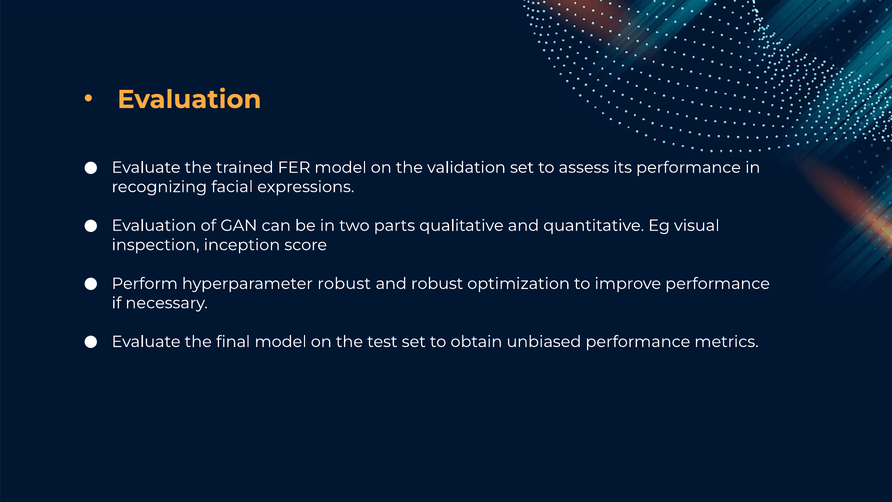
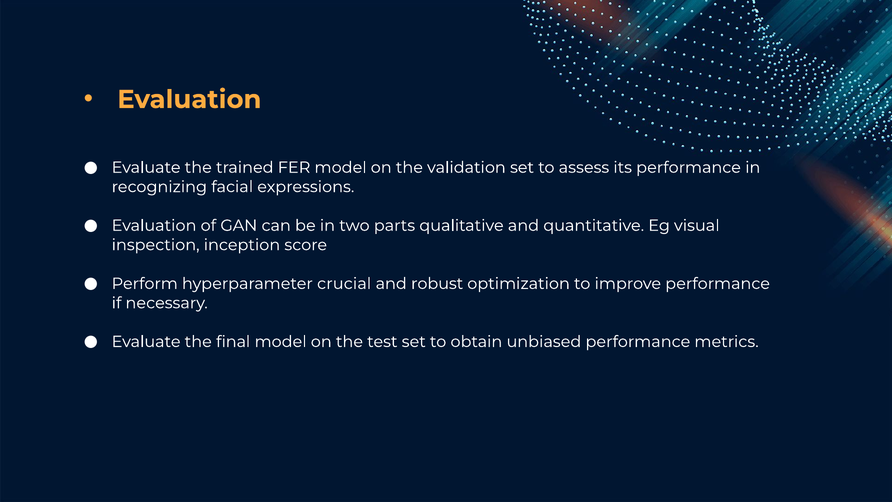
hyperparameter robust: robust -> crucial (344, 283)
